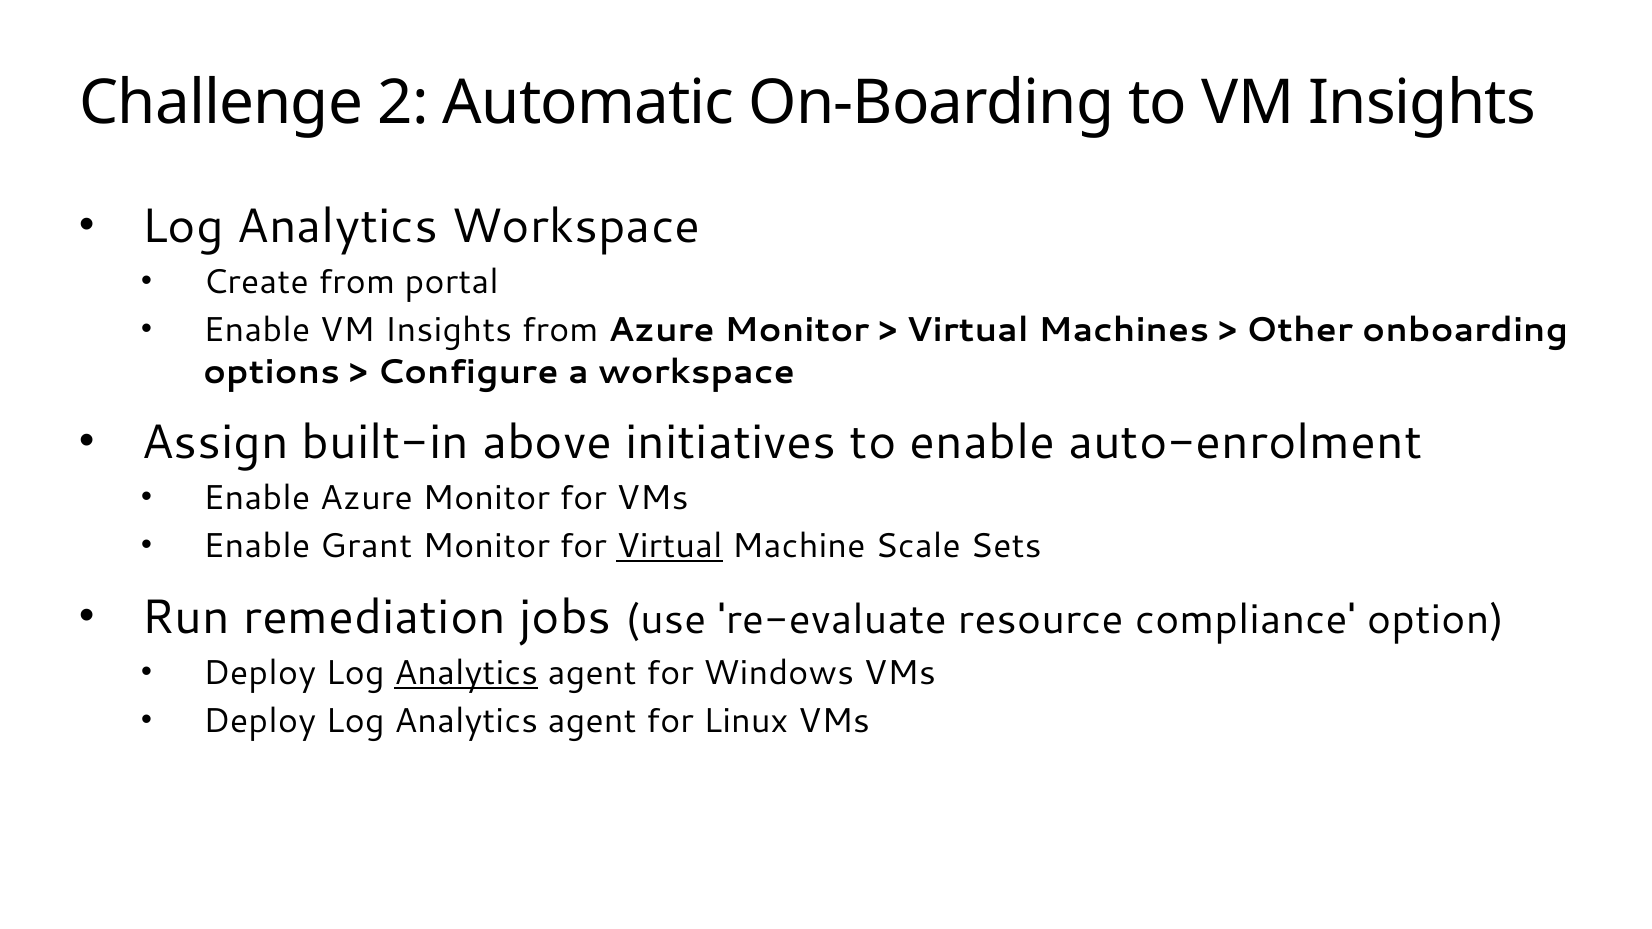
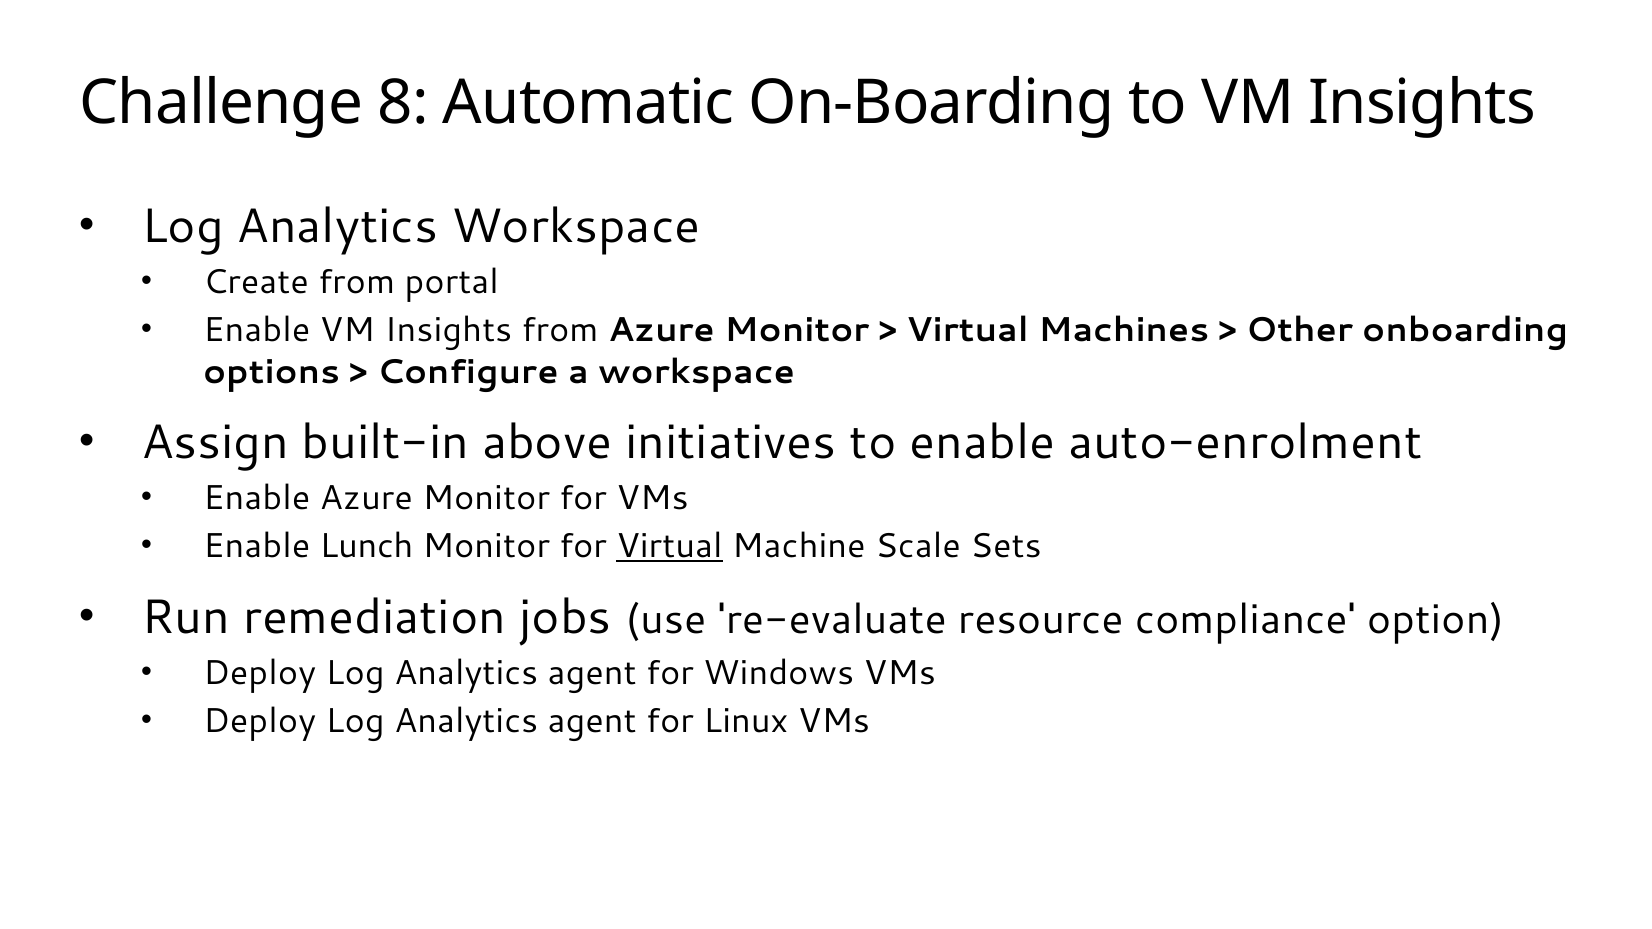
2: 2 -> 8 (403, 103)
Grant: Grant -> Lunch (366, 547)
Analytics underline: present -> none (466, 673)
